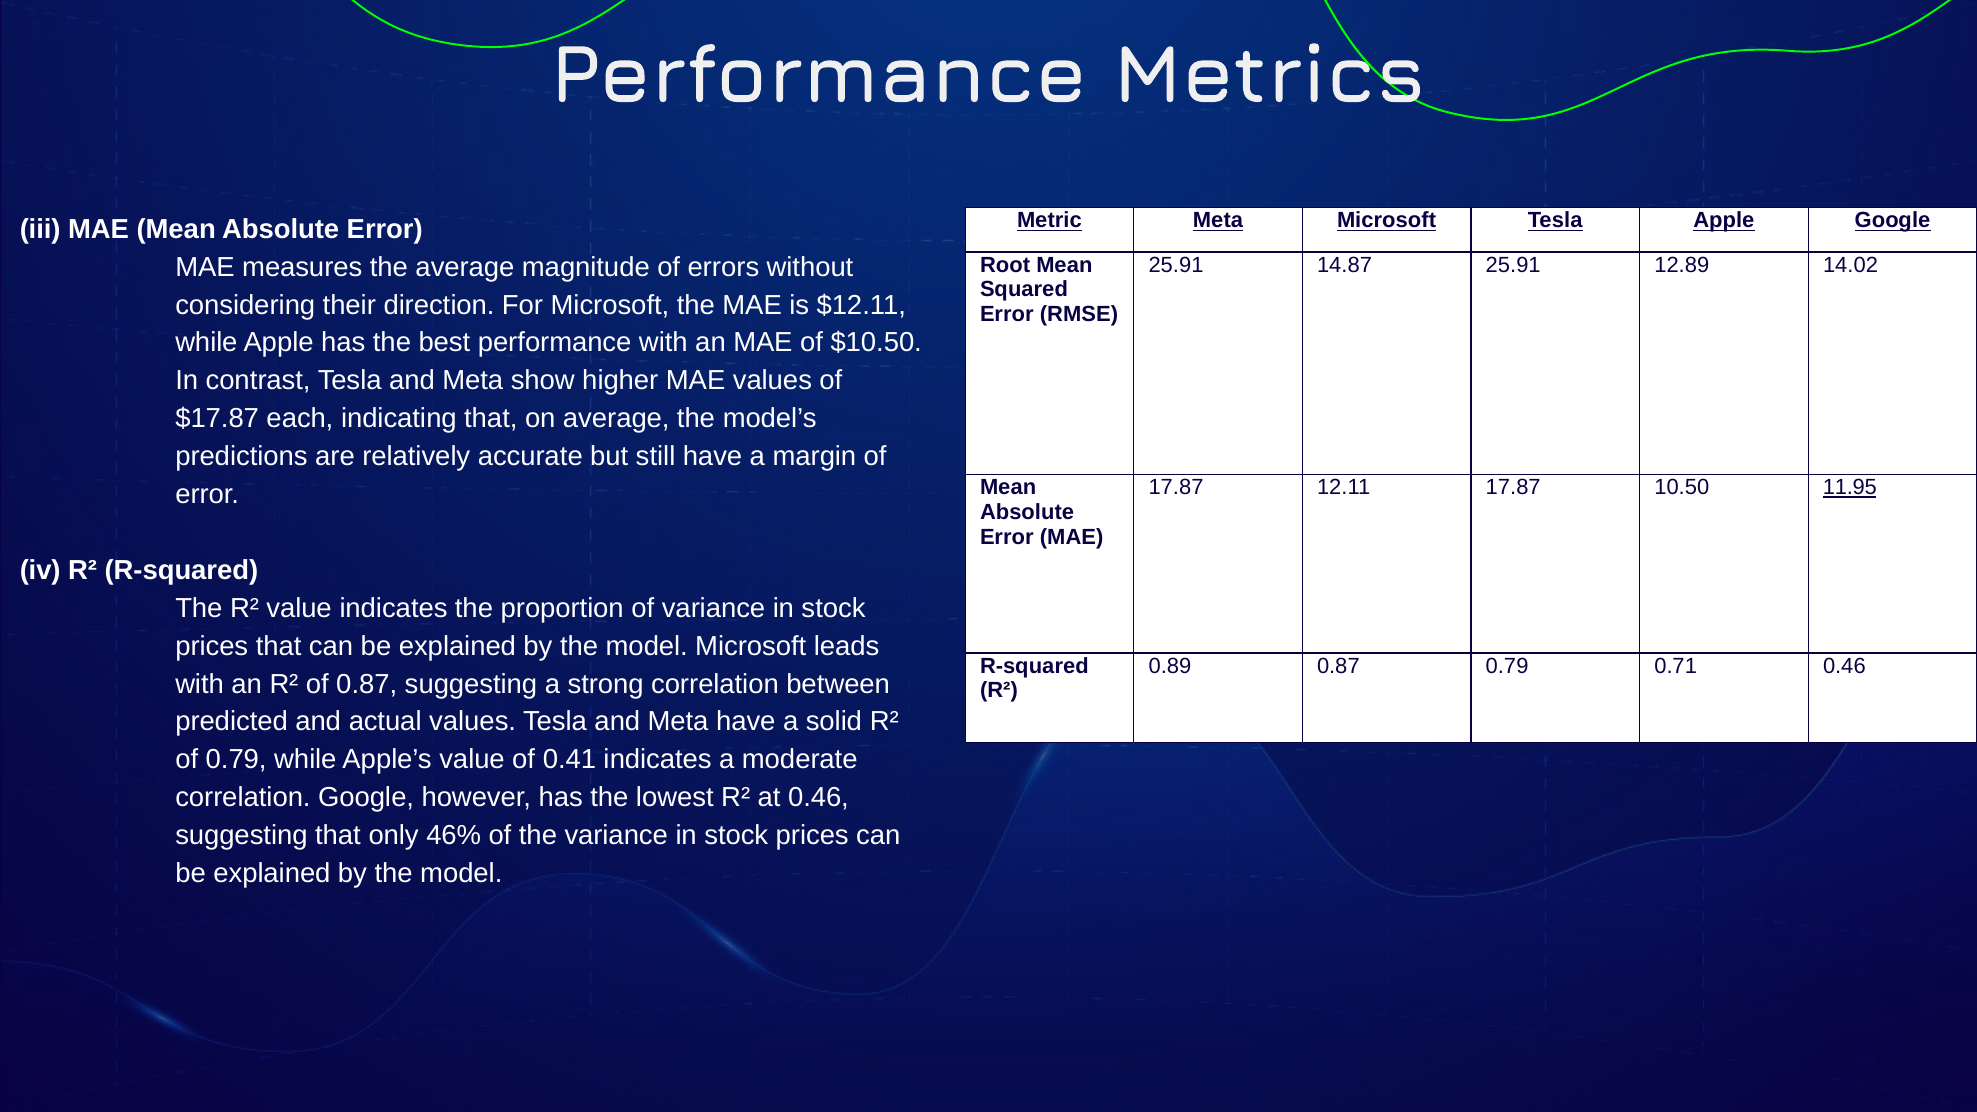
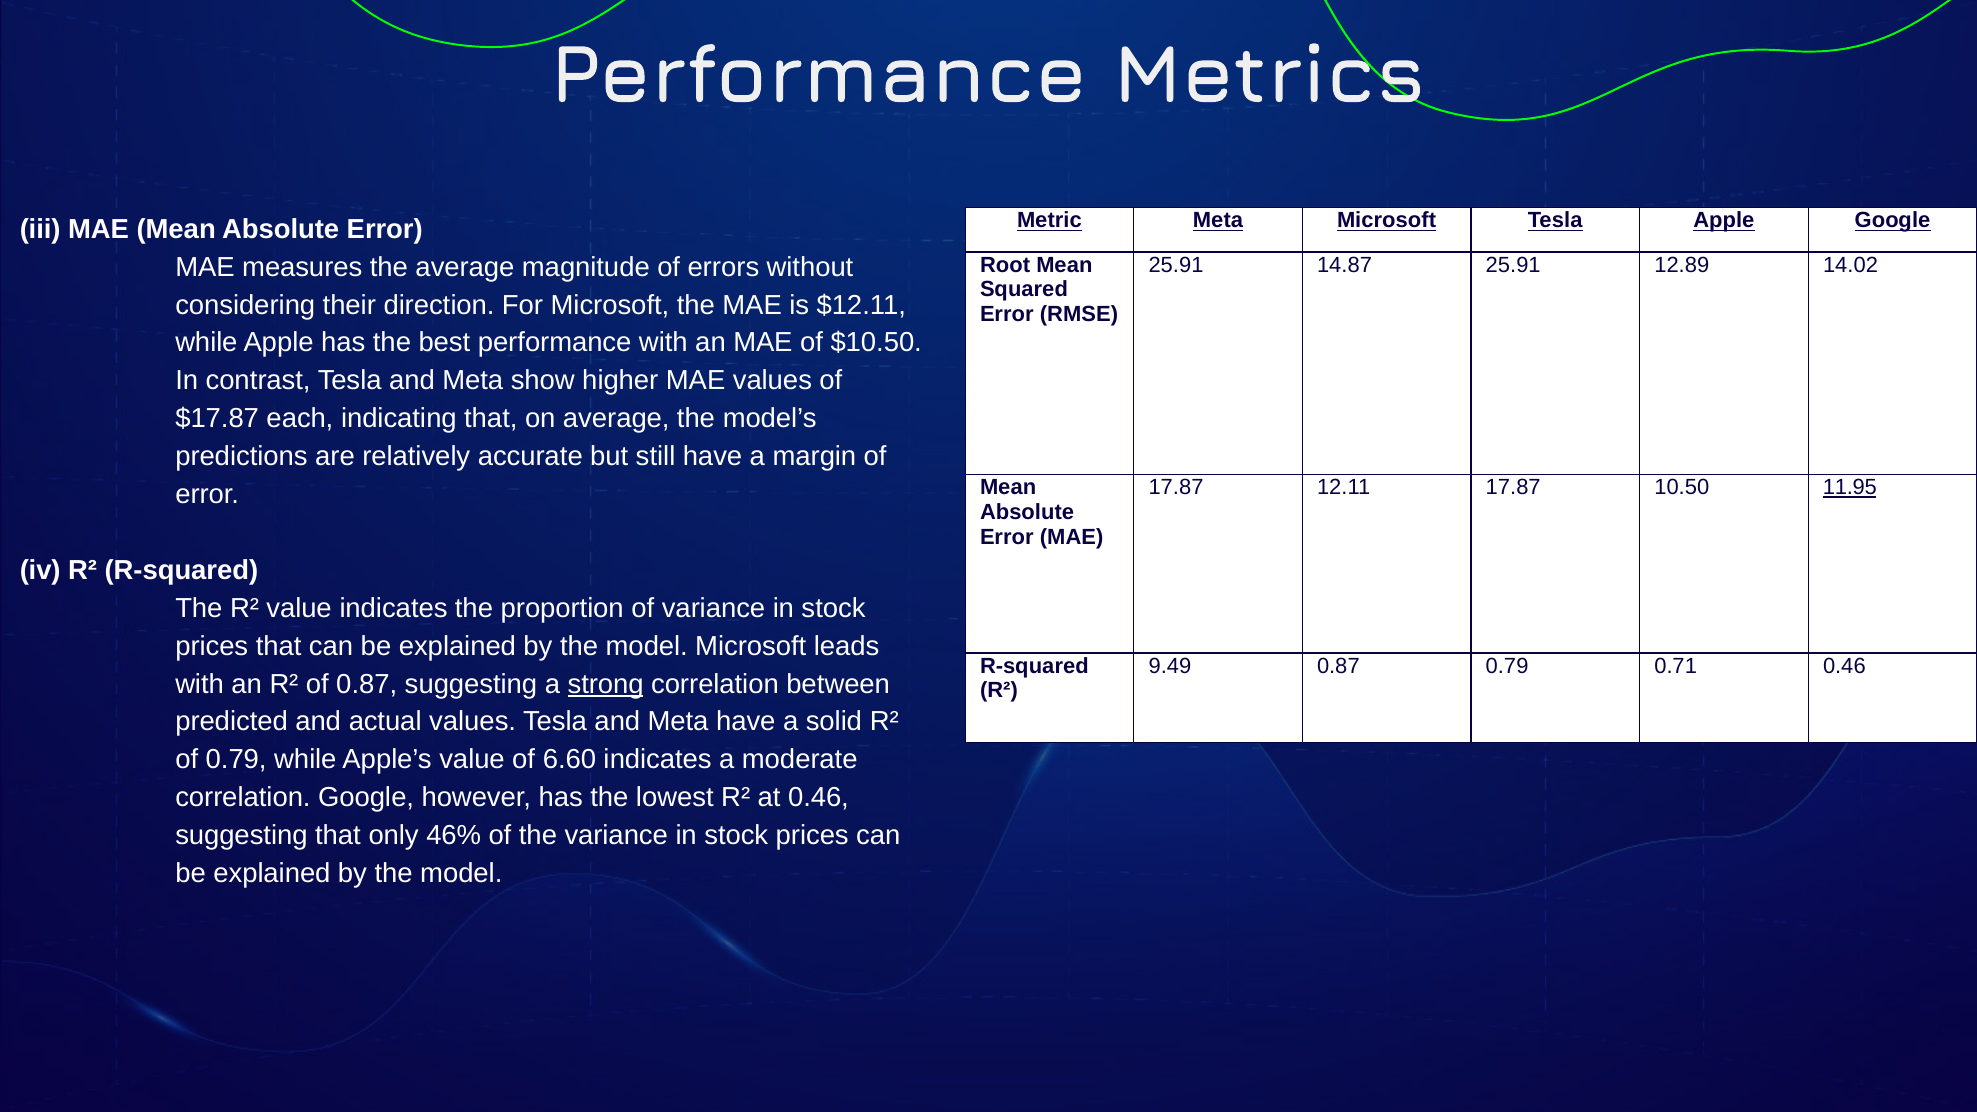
0.89: 0.89 -> 9.49 (1170, 666)
strong underline: none -> present (606, 684)
0.41: 0.41 -> 6.60 (569, 760)
